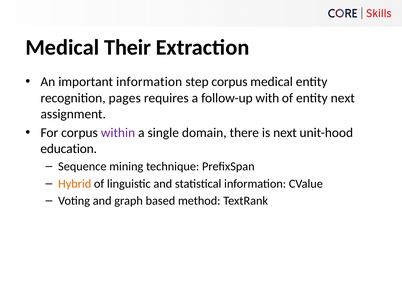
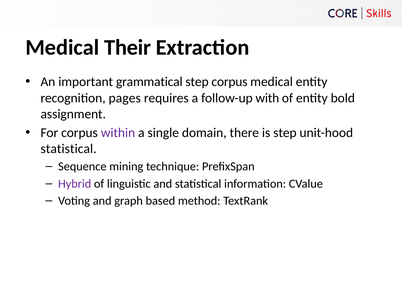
important information: information -> grammatical (149, 82)
entity next: next -> bold (343, 98)
is next: next -> step (285, 133)
education: education -> statistical (69, 149)
Hybrid colour: orange -> purple (75, 184)
